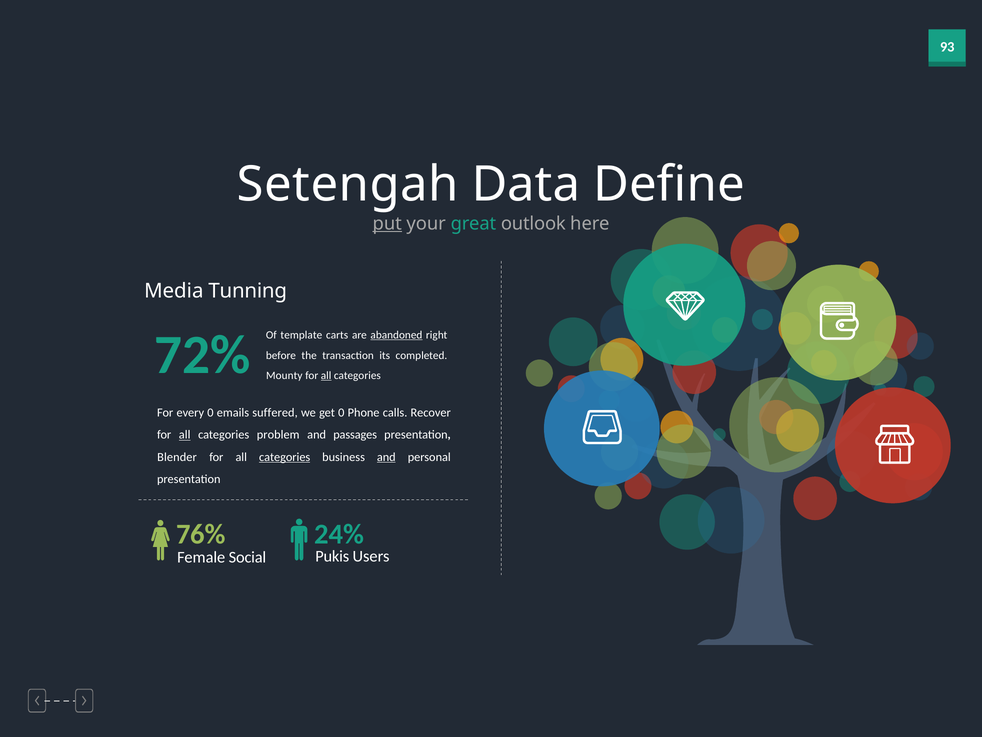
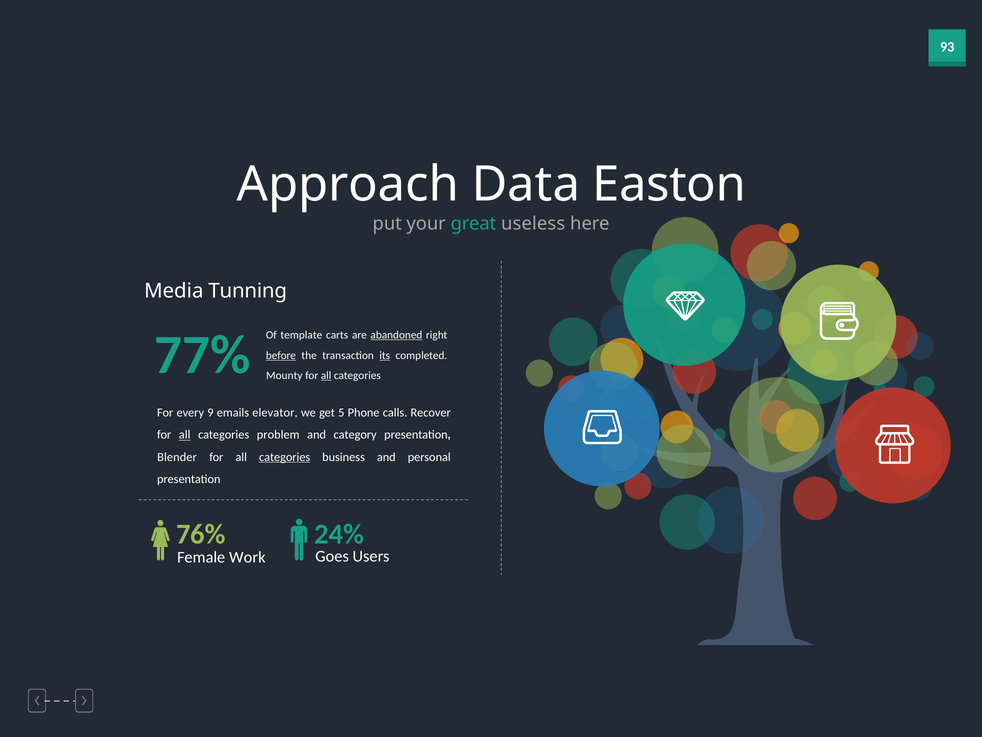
Setengah: Setengah -> Approach (348, 185)
Define: Define -> Easton (669, 185)
put underline: present -> none (387, 223)
outlook: outlook -> useless (533, 223)
72%: 72% -> 77% (202, 355)
before underline: none -> present (281, 355)
its underline: none -> present (385, 355)
every 0: 0 -> 9 (210, 412)
suffered: suffered -> elevator (275, 412)
get 0: 0 -> 5 (341, 412)
passages: passages -> category (355, 435)
and underline: present -> none (386, 457)
Pukis: Pukis -> Goes (332, 556)
Social: Social -> Work (247, 557)
